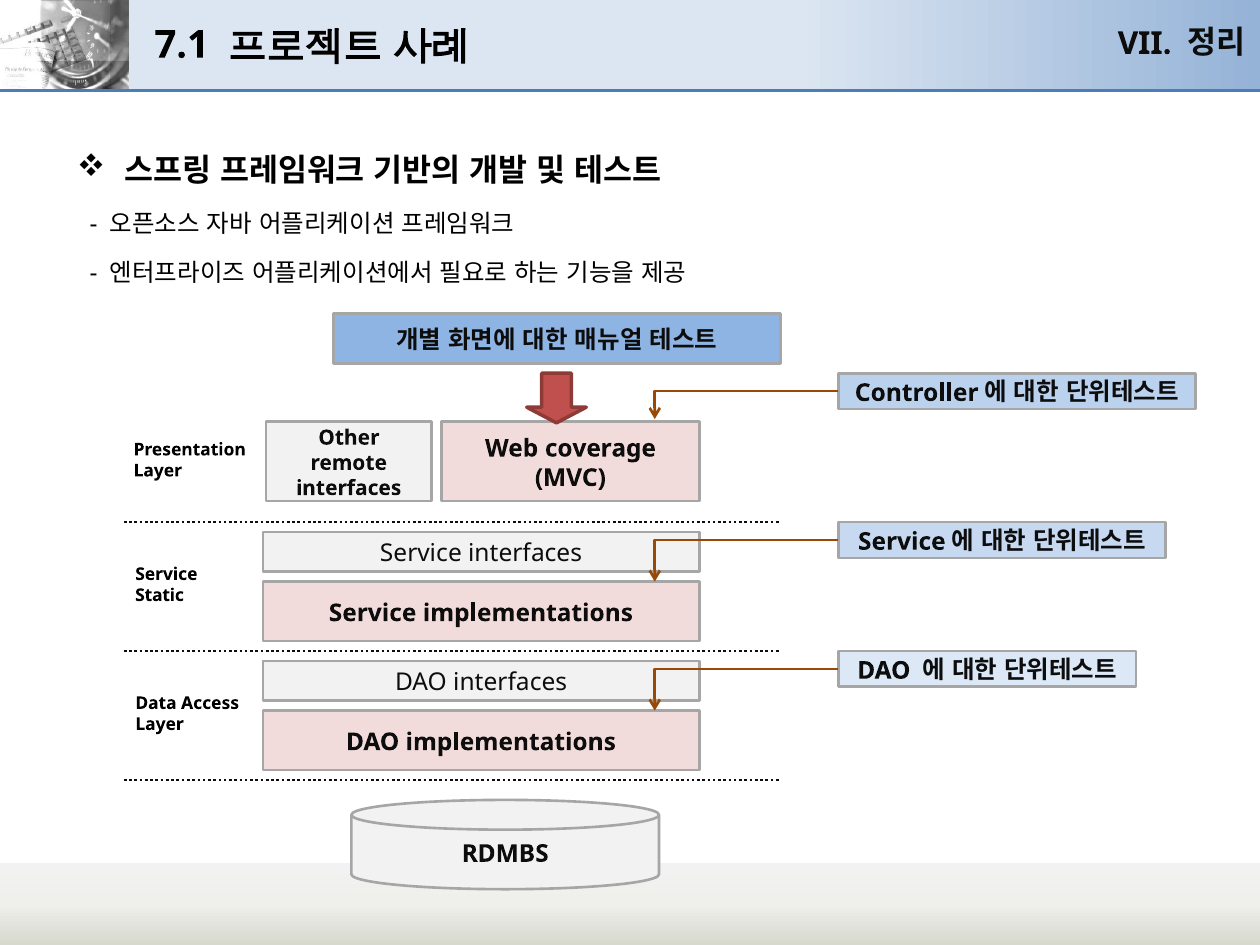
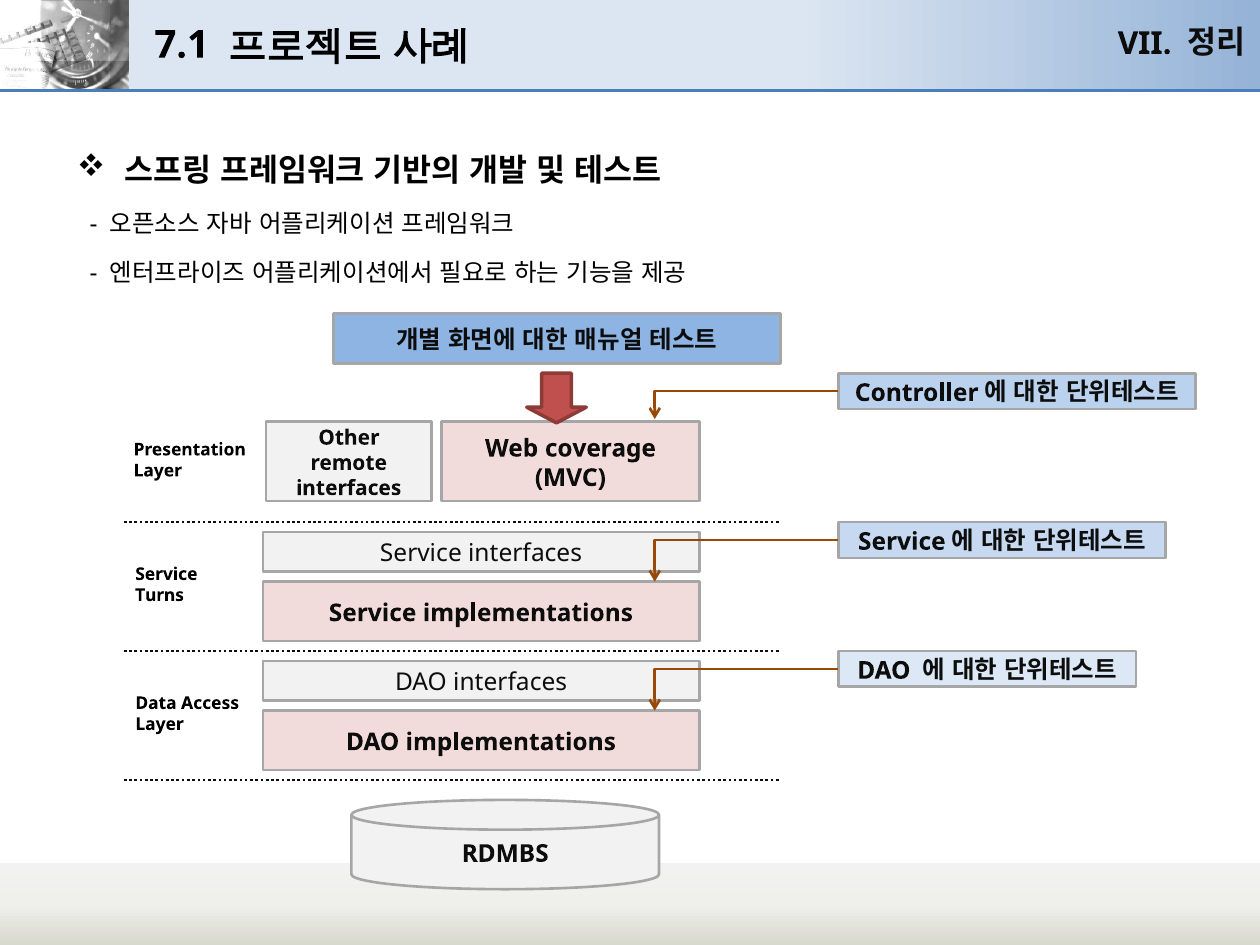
Static: Static -> Turns (159, 595)
